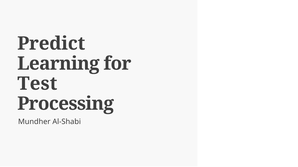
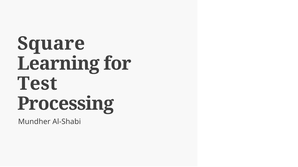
Predict: Predict -> Square (51, 44)
